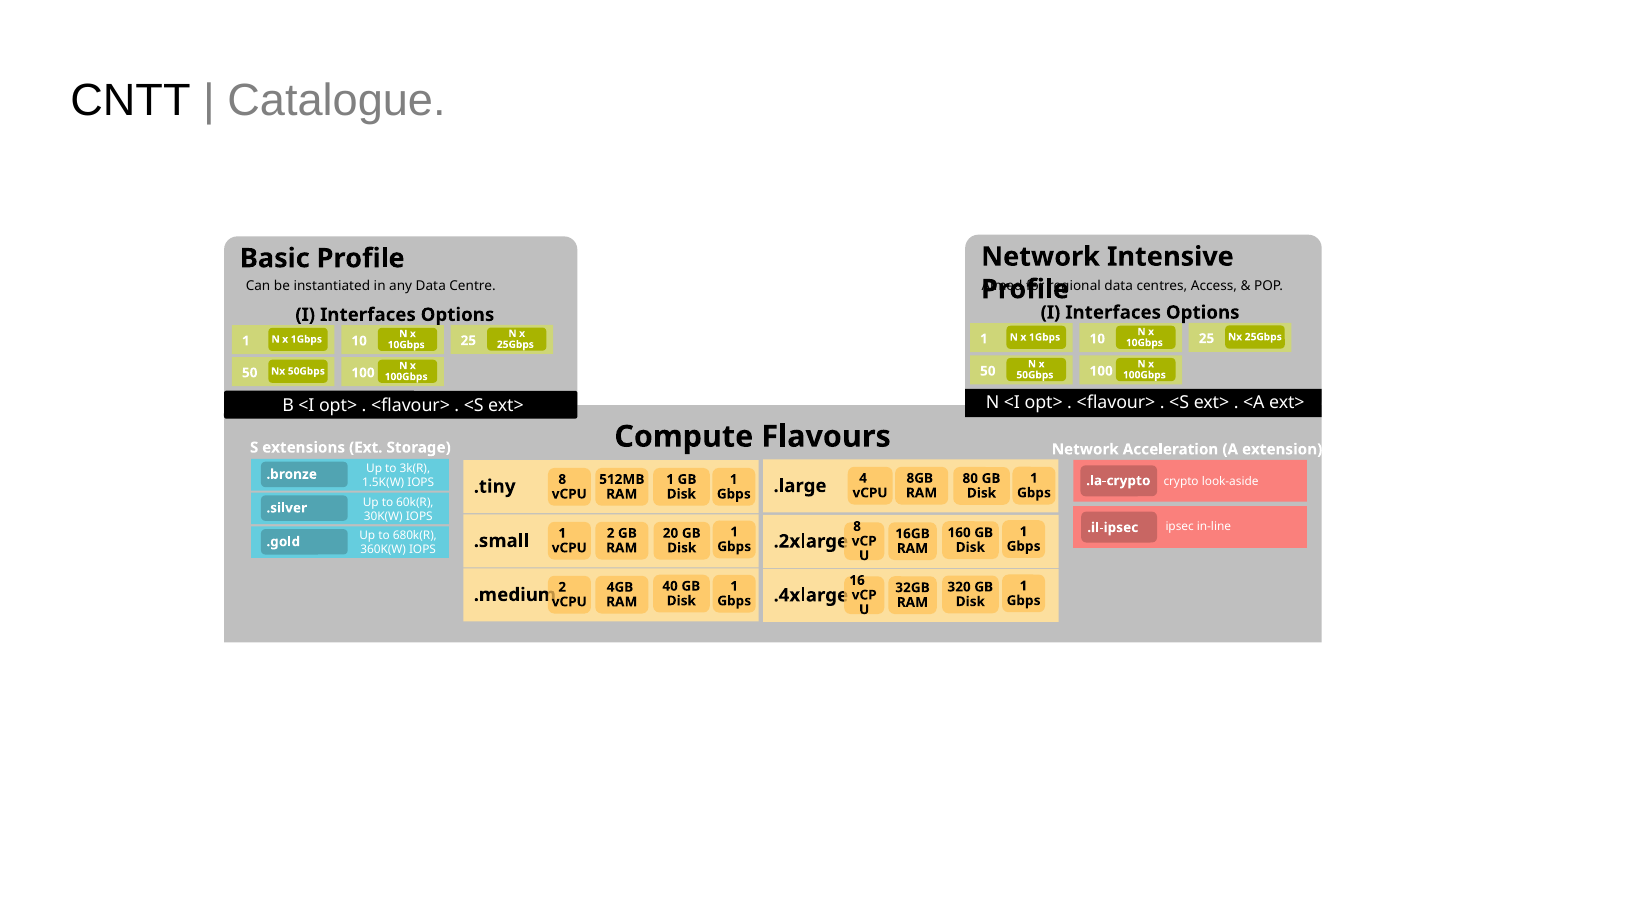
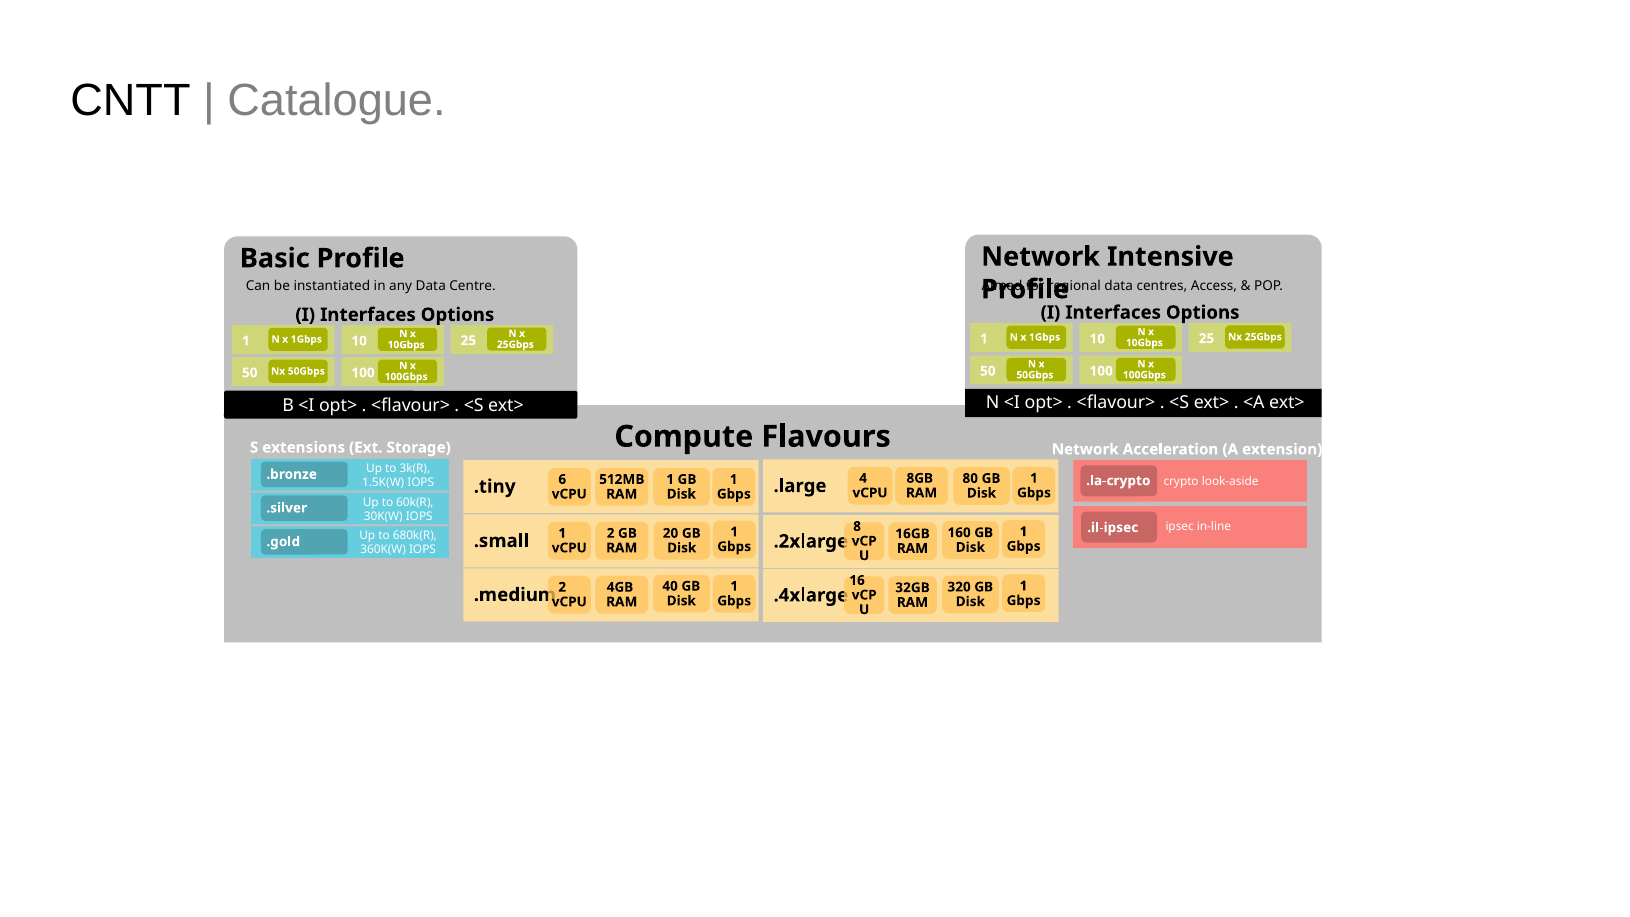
.tiny 8: 8 -> 6 (562, 479)
